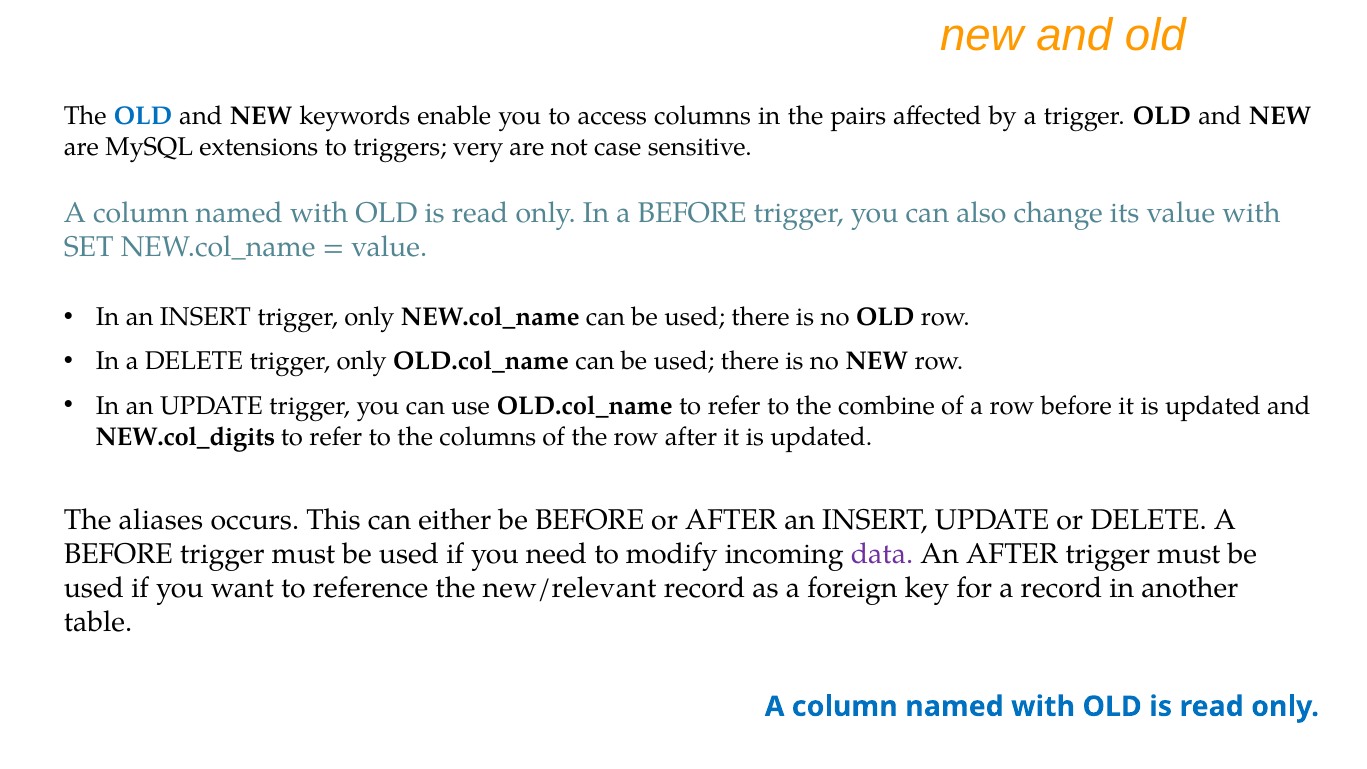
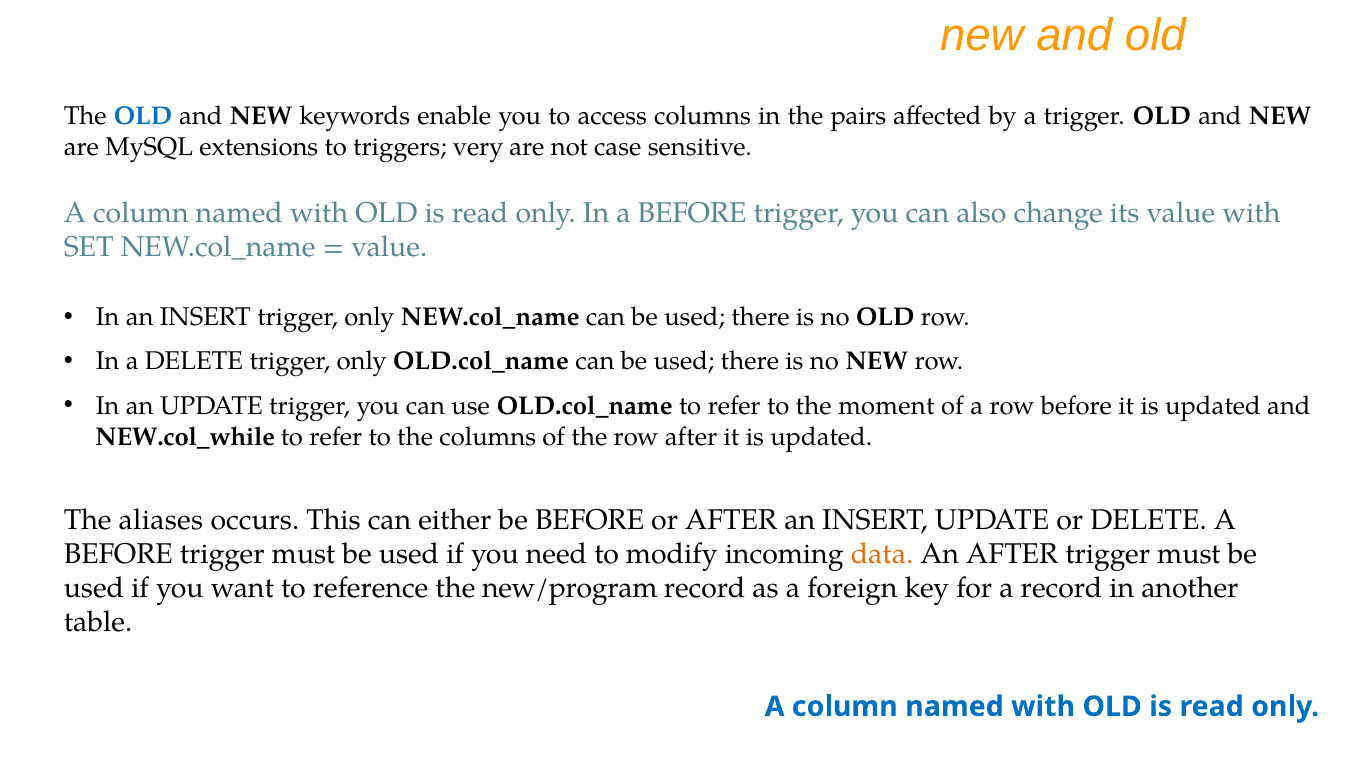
combine: combine -> moment (886, 406)
NEW.col_digits: NEW.col_digits -> NEW.col_while (185, 437)
data colour: purple -> orange (882, 554)
new/relevant: new/relevant -> new/program (570, 588)
